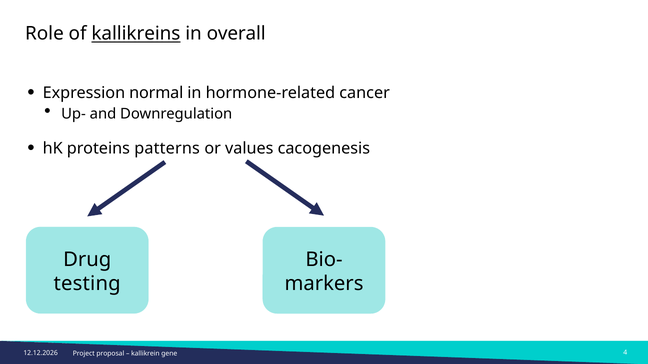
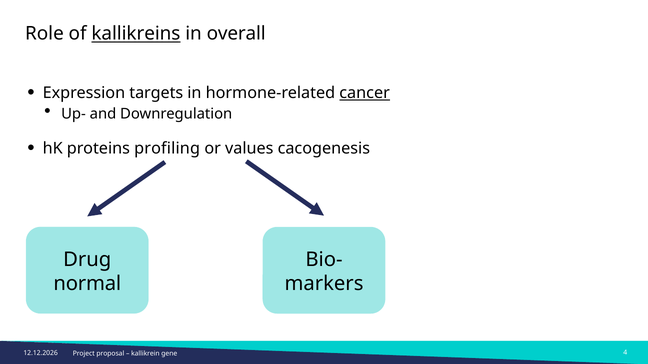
normal: normal -> targets (156, 93)
cancer underline: none -> present (365, 93)
patterns: patterns -> profiling (167, 148)
testing: testing -> normal (87, 284)
